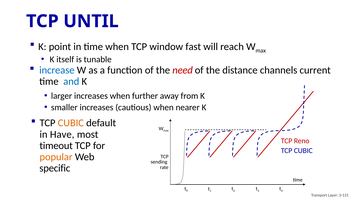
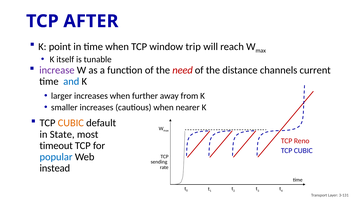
UNTIL: UNTIL -> AFTER (91, 21)
fast: fast -> trip (193, 47)
increase colour: blue -> purple (57, 70)
Have: Have -> State (62, 134)
popular colour: orange -> blue (56, 156)
specific: specific -> instead (55, 168)
